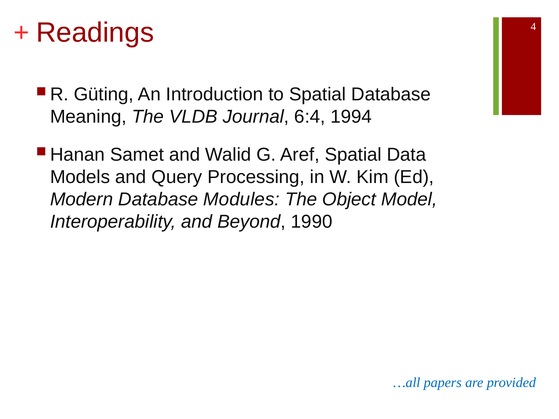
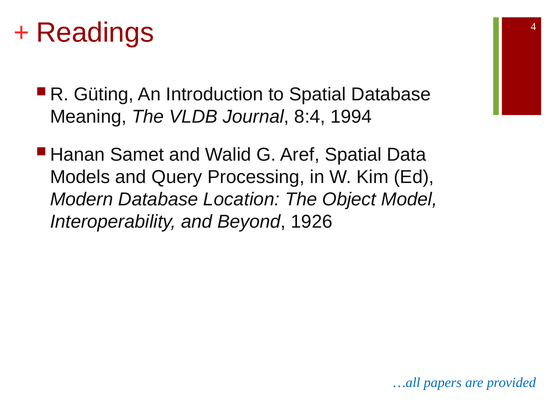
6:4: 6:4 -> 8:4 (310, 117)
Modules: Modules -> Location (242, 199)
1990: 1990 -> 1926 (312, 222)
